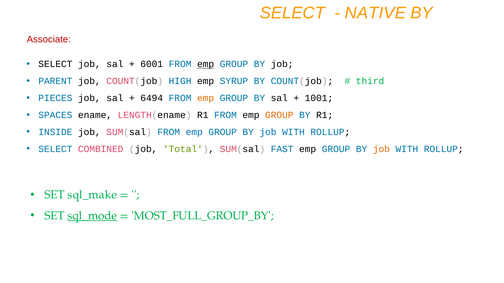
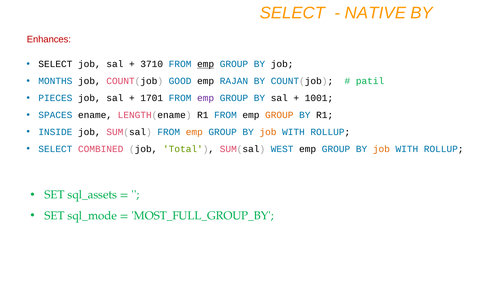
Associate: Associate -> Enhances (49, 40)
6001: 6001 -> 3710 (152, 64)
PARENT: PARENT -> MONTHS (55, 81)
HIGH: HIGH -> GOOD (180, 81)
SYRUP: SYRUP -> RAJAN (234, 81)
third: third -> patil (370, 81)
6494: 6494 -> 1701 (152, 98)
emp colour: orange -> purple (206, 98)
emp colour: blue -> orange (194, 132)
job colour: blue -> orange (268, 132)
FAST: FAST -> WEST (282, 149)
sql_make: sql_make -> sql_assets (92, 195)
sql_mode underline: present -> none (92, 216)
